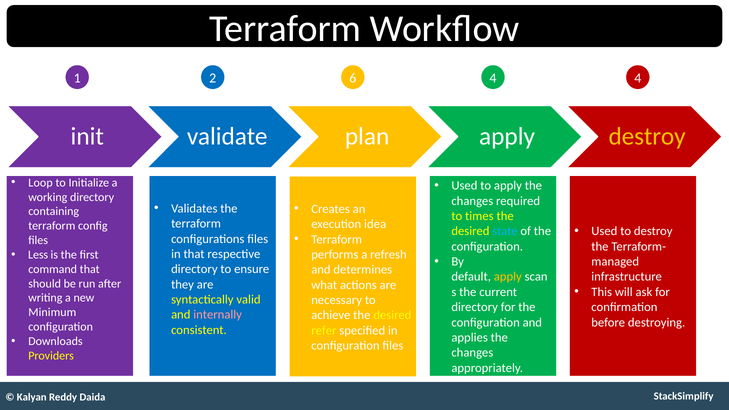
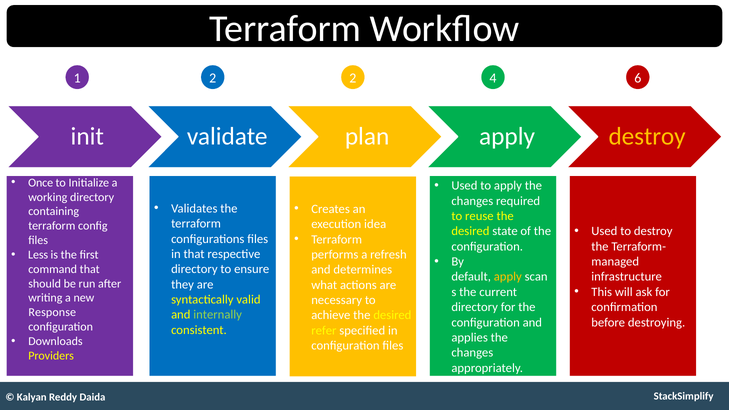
2 6: 6 -> 2 (353, 78)
4 4: 4 -> 6 (638, 78)
Loop: Loop -> Once (41, 183)
times: times -> reuse (479, 216)
state colour: light blue -> white (505, 231)
Minimum: Minimum -> Response (52, 312)
internally colour: pink -> light green (218, 315)
